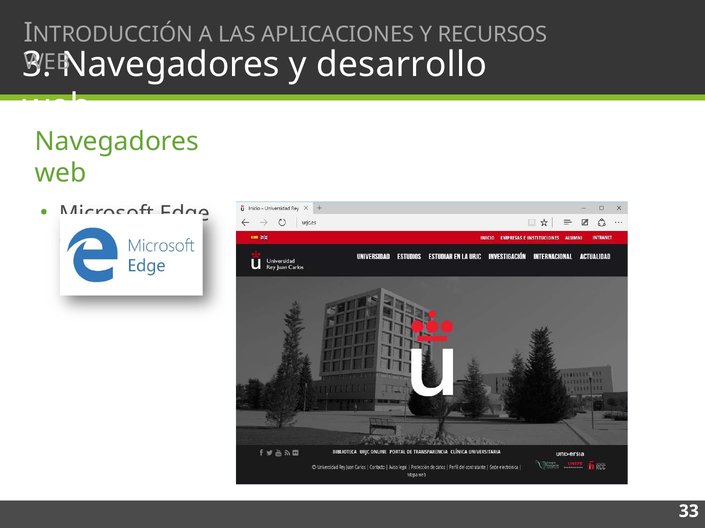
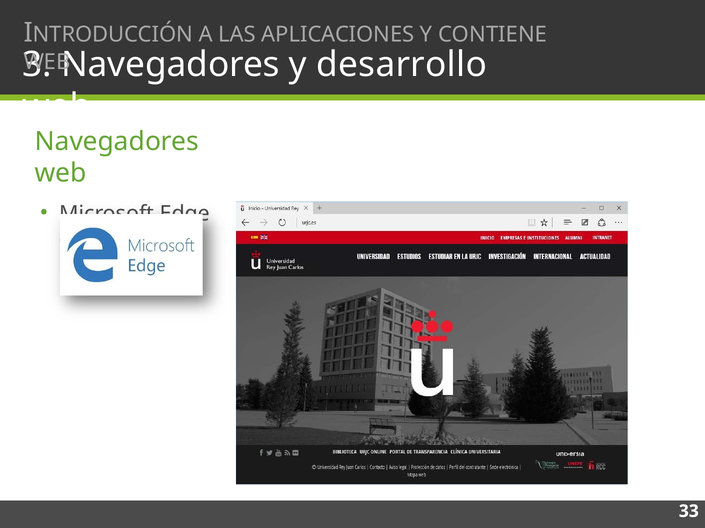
RECURSOS: RECURSOS -> CONTIENE (493, 34)
